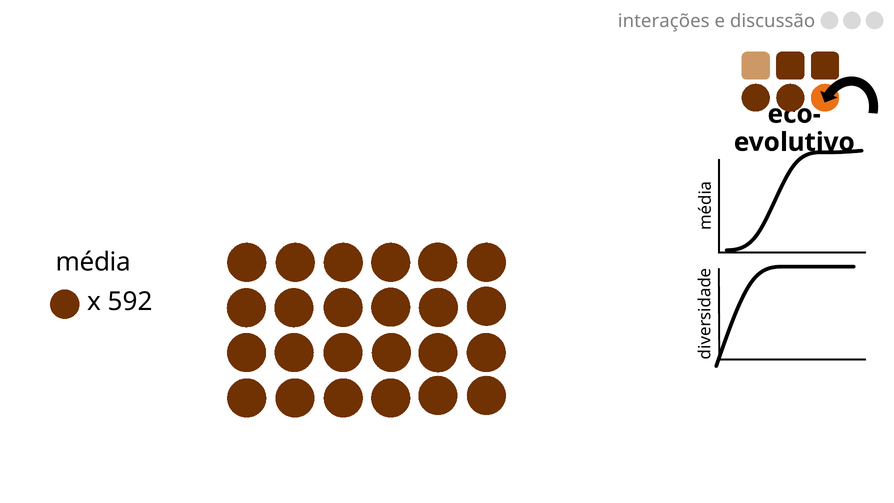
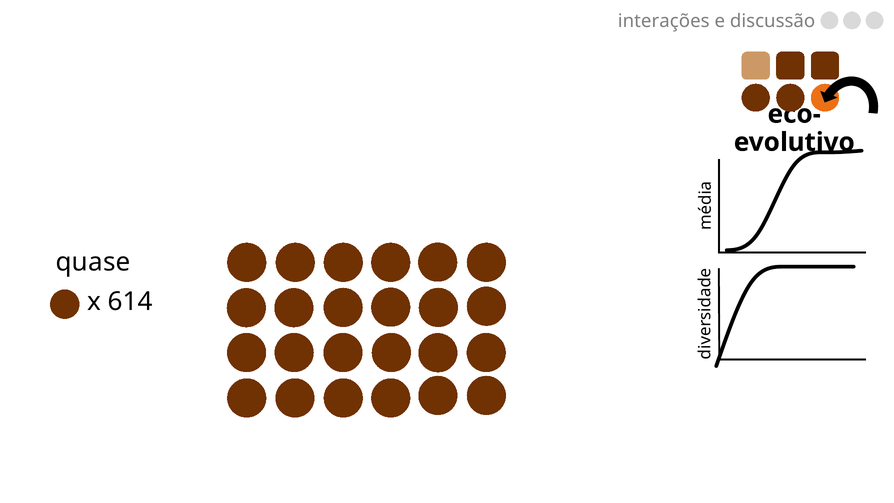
média: média -> quase (93, 262)
592: 592 -> 614 (130, 302)
